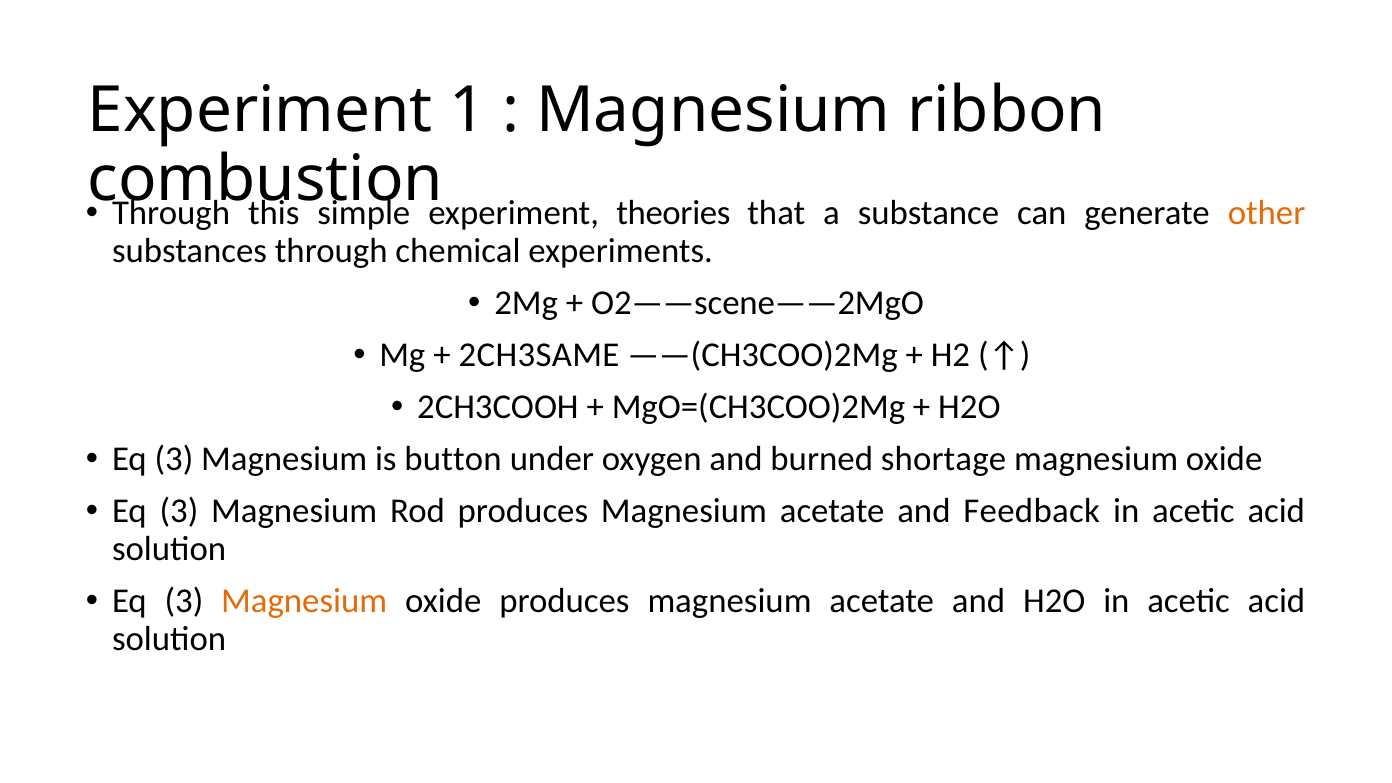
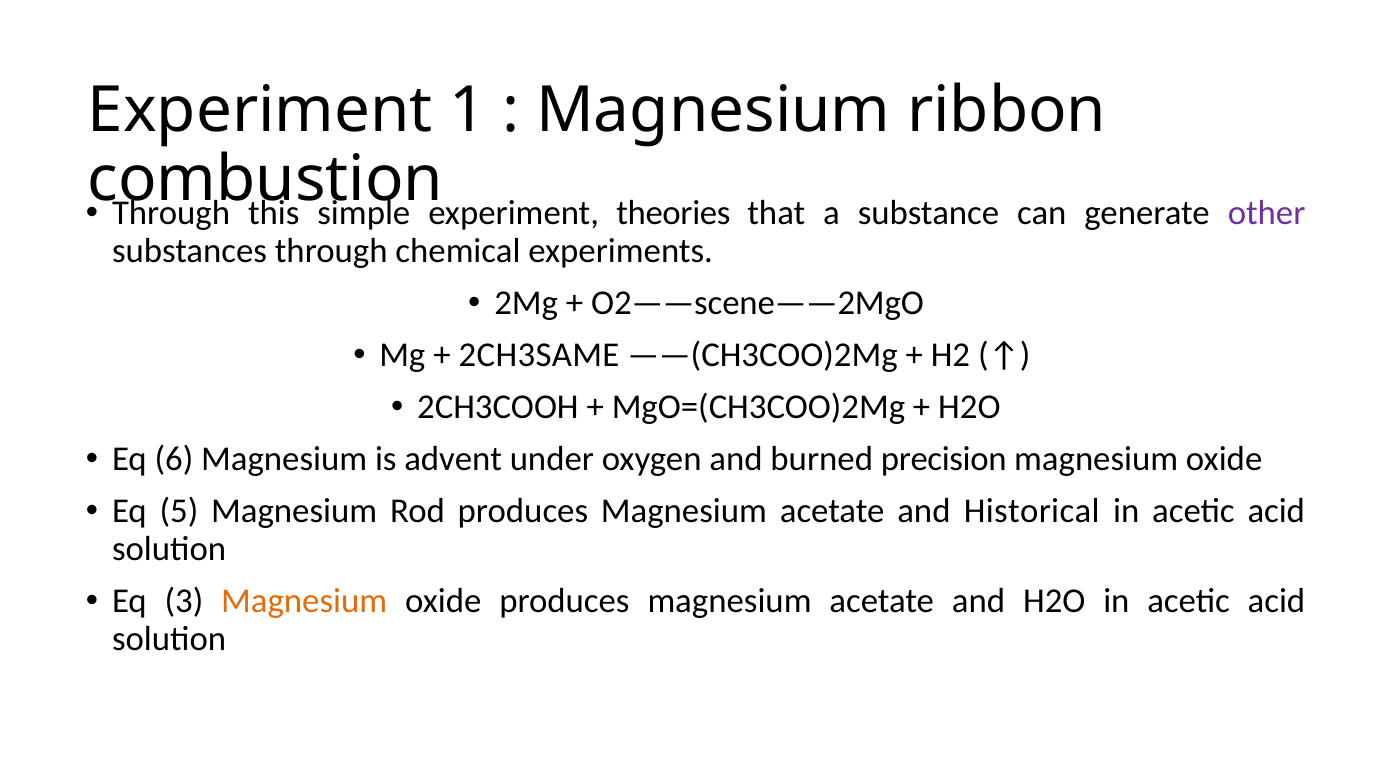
other colour: orange -> purple (1267, 213)
3: 3 -> 6 (174, 459)
button: button -> advent (453, 459)
shortage: shortage -> precision (944, 459)
3: 3 -> 5 (179, 511)
Feedback: Feedback -> Historical (1032, 511)
